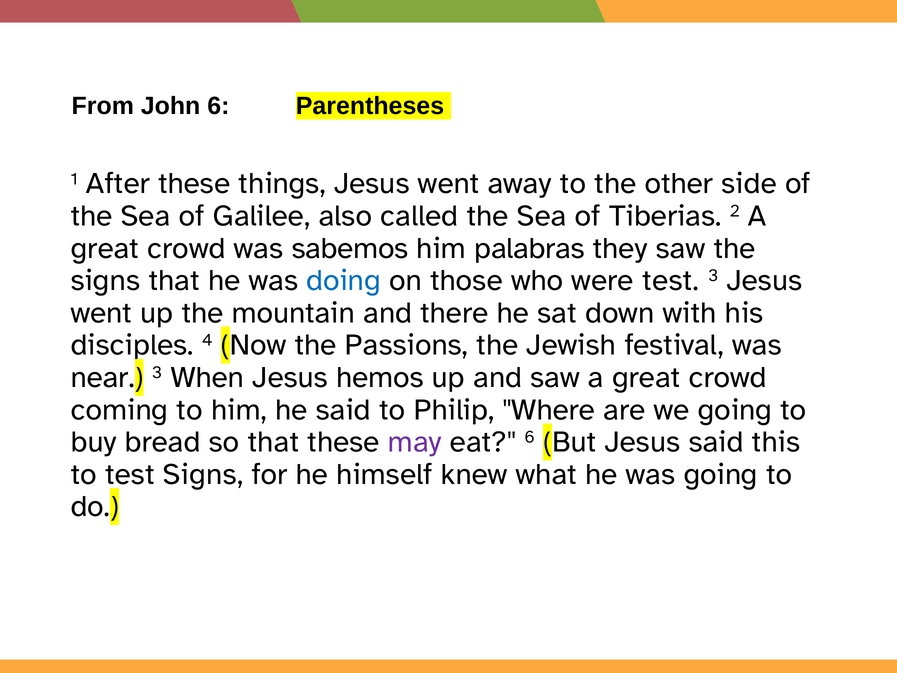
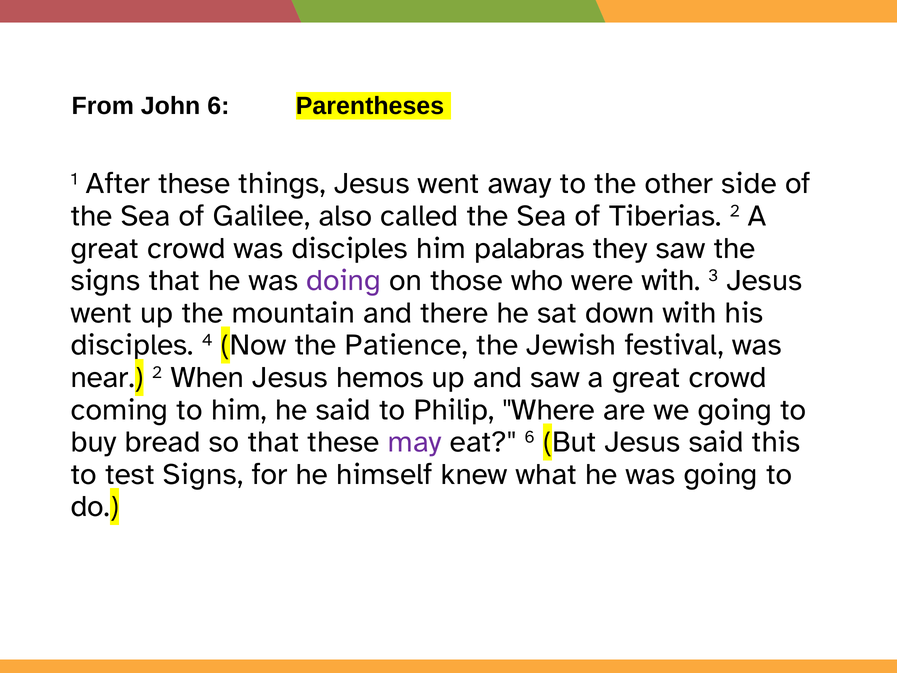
was sabemos: sabemos -> disciples (350, 248)
doing colour: blue -> purple (344, 280)
were test: test -> with (671, 280)
Passions: Passions -> Patience (406, 345)
near 3: 3 -> 2 (157, 372)
